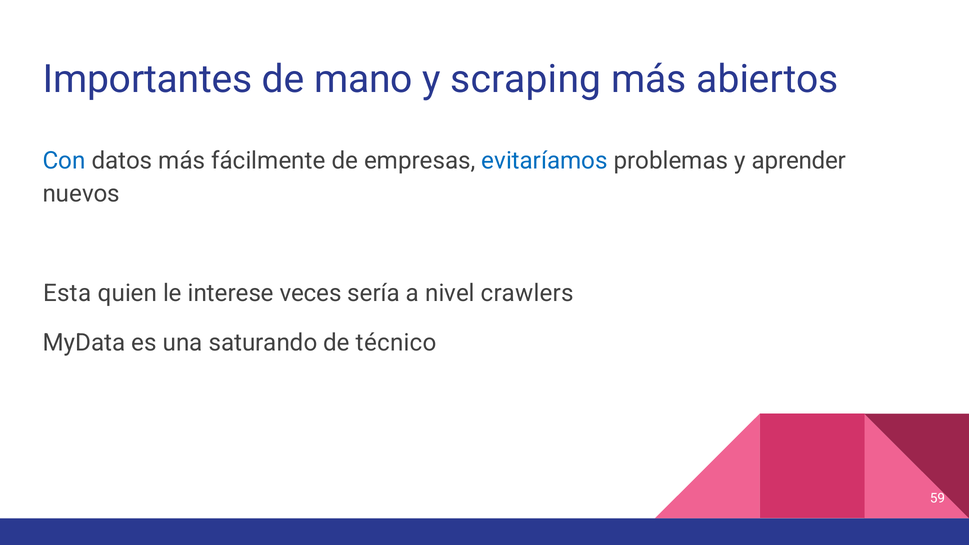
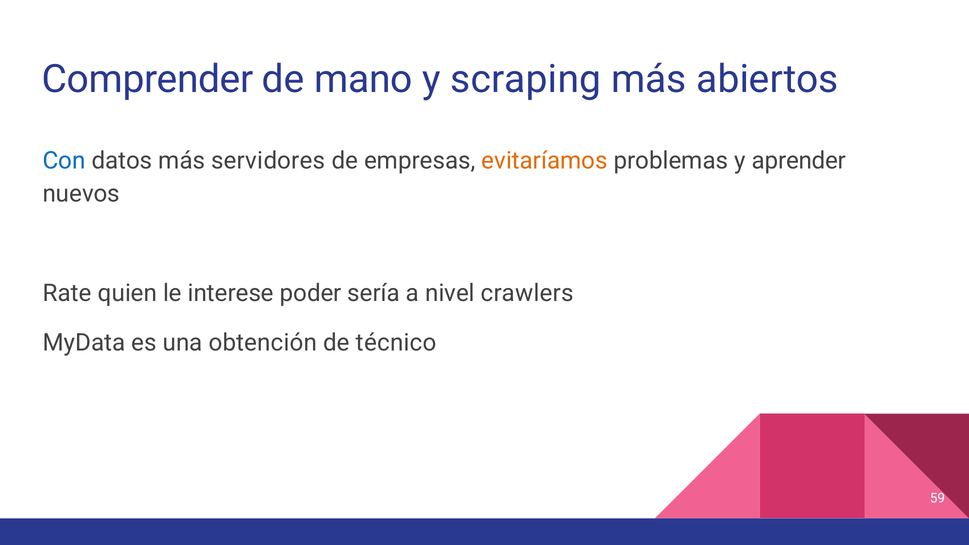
Importantes: Importantes -> Comprender (148, 79)
fácilmente: fácilmente -> servidores (268, 161)
evitaríamos colour: blue -> orange (545, 161)
Esta: Esta -> Rate (67, 293)
veces: veces -> poder (311, 293)
saturando: saturando -> obtención (263, 343)
